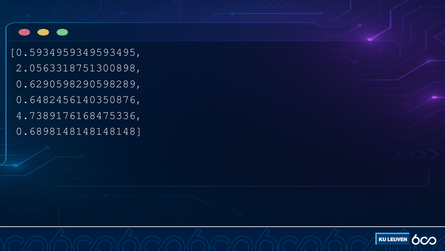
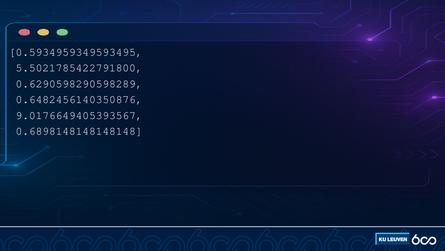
2.0563318751300898: 2.0563318751300898 -> 5.5021785422791800 (79, 68)
4.7389176168475336: 4.7389176168475336 -> 9.0176649405393567 (79, 115)
